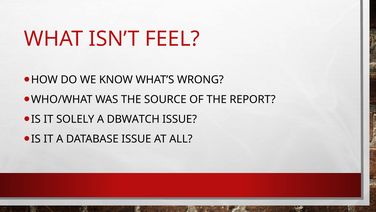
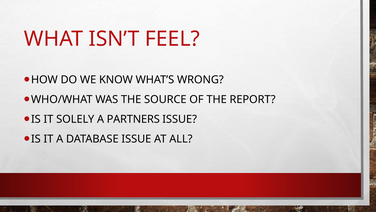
DBWATCH: DBWATCH -> PARTNERS (133, 119)
